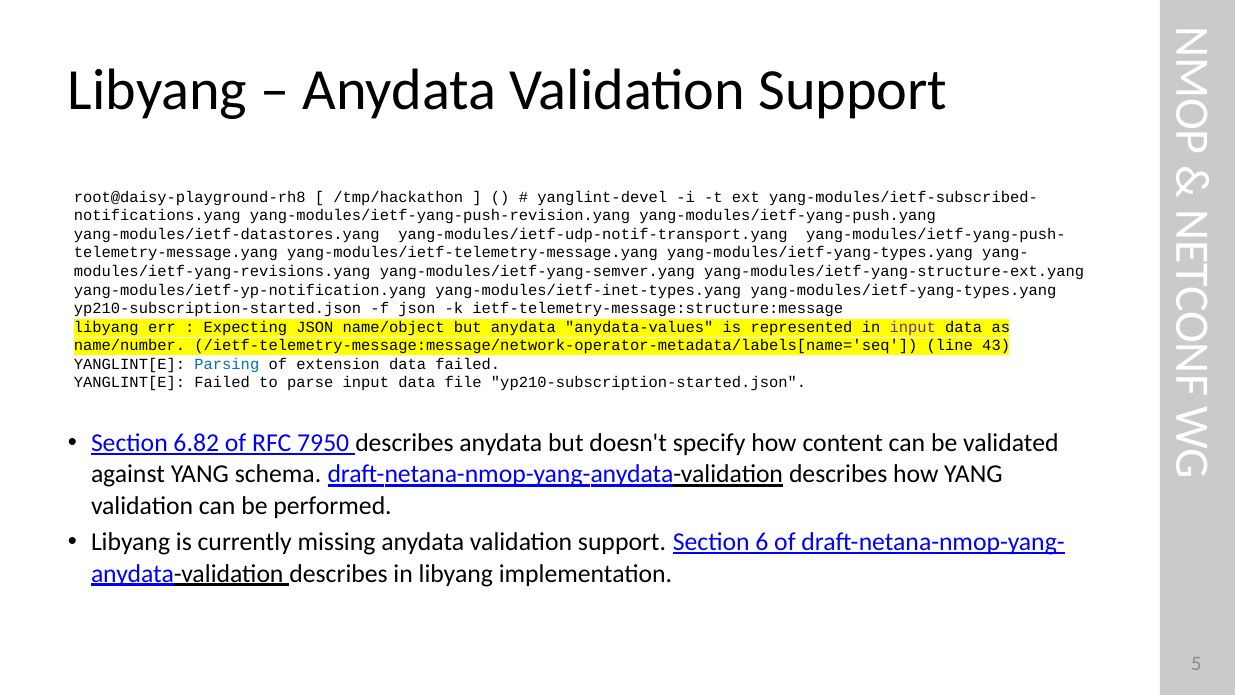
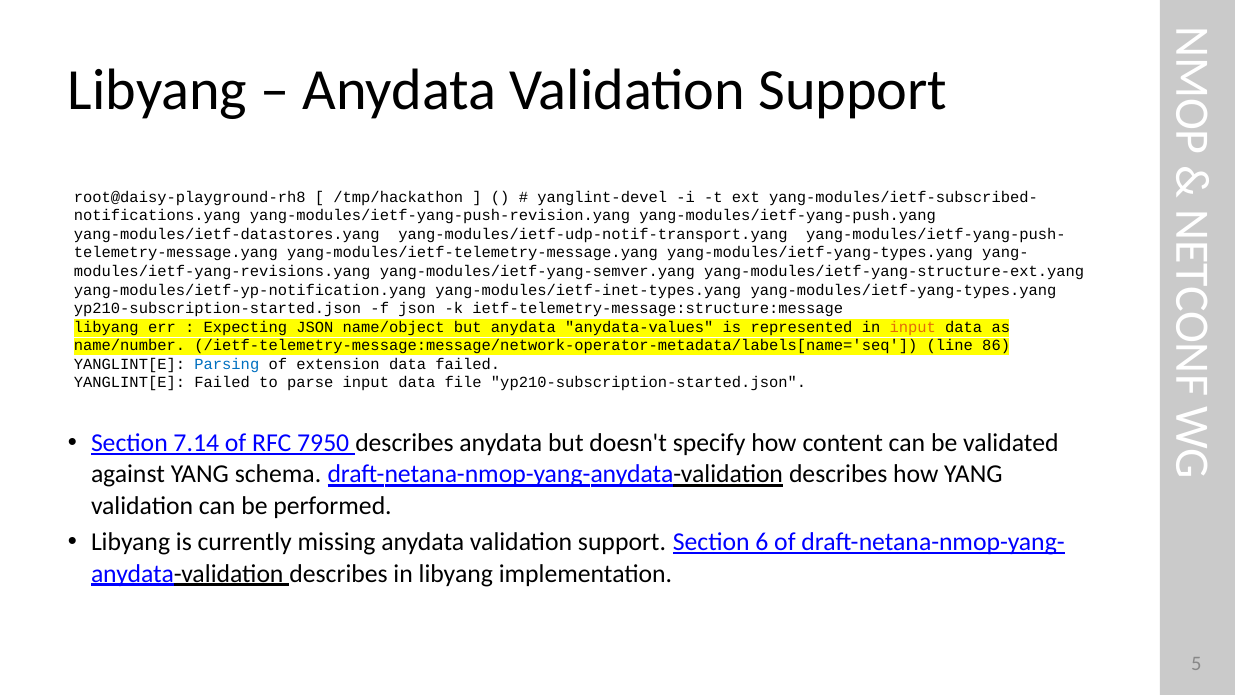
input colour: purple -> orange (913, 327)
43: 43 -> 86 (996, 346)
6.82: 6.82 -> 7.14 (196, 443)
